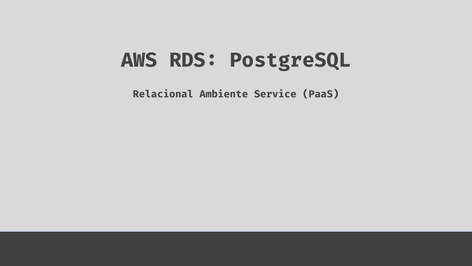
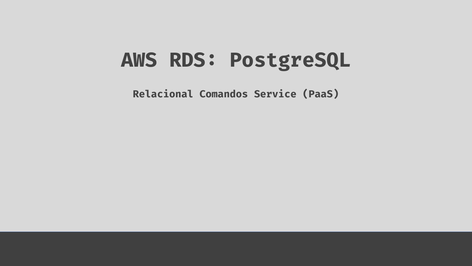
Ambiente: Ambiente -> Comandos (224, 94)
